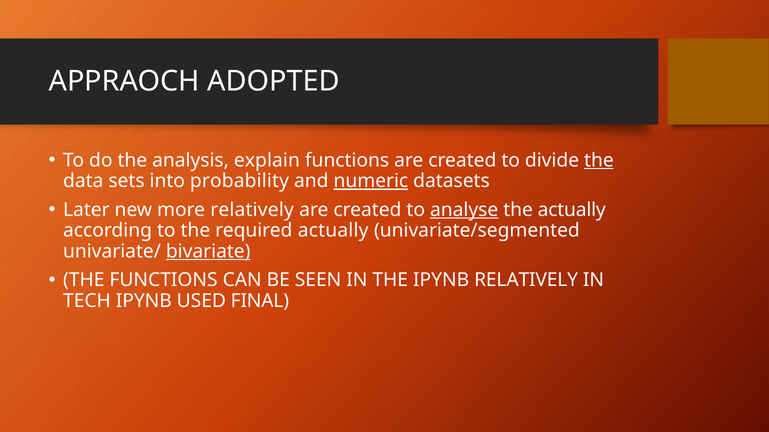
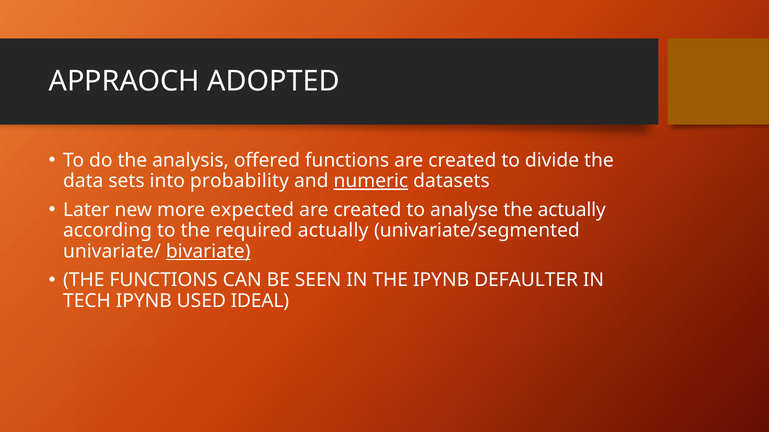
explain: explain -> offered (267, 161)
the underline: present -> none (599, 161)
more relatively: relatively -> expected (252, 210)
analyse underline: present -> none (464, 210)
IPYNB RELATIVELY: RELATIVELY -> DEFAULTER (526, 280)
FINAL: FINAL -> IDEAL (260, 301)
